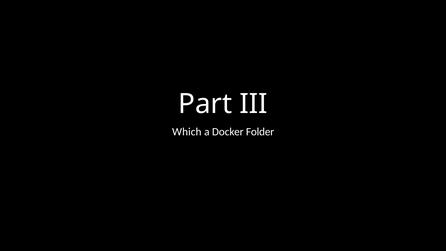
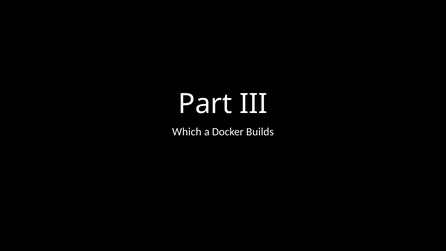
Folder: Folder -> Builds (260, 132)
